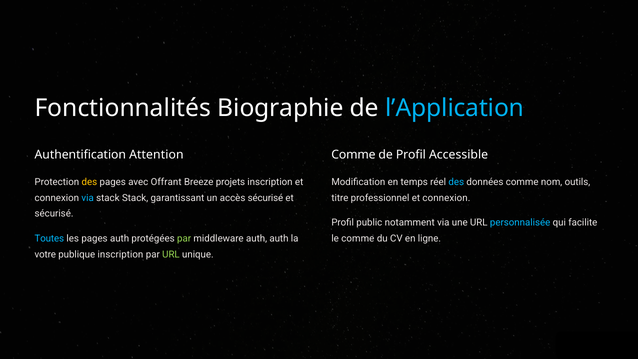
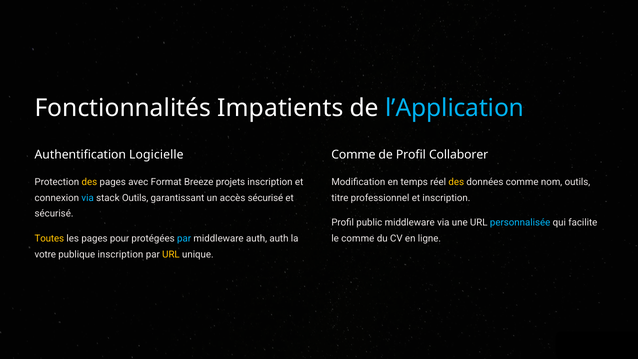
Biographie: Biographie -> Impatients (280, 108)
Attention: Attention -> Logicielle (156, 155)
Accessible: Accessible -> Collaborer (459, 155)
Offrant: Offrant -> Format (166, 182)
des colour: light blue -> yellow (456, 182)
stack Stack: Stack -> Outils (135, 198)
professionnel et connexion: connexion -> inscription (446, 198)
public notamment: notamment -> middleware (410, 223)
Toutes colour: light blue -> yellow (49, 238)
pages auth: auth -> pour (120, 238)
par colour: light green -> light blue (184, 238)
URL colour: light green -> yellow (171, 254)
